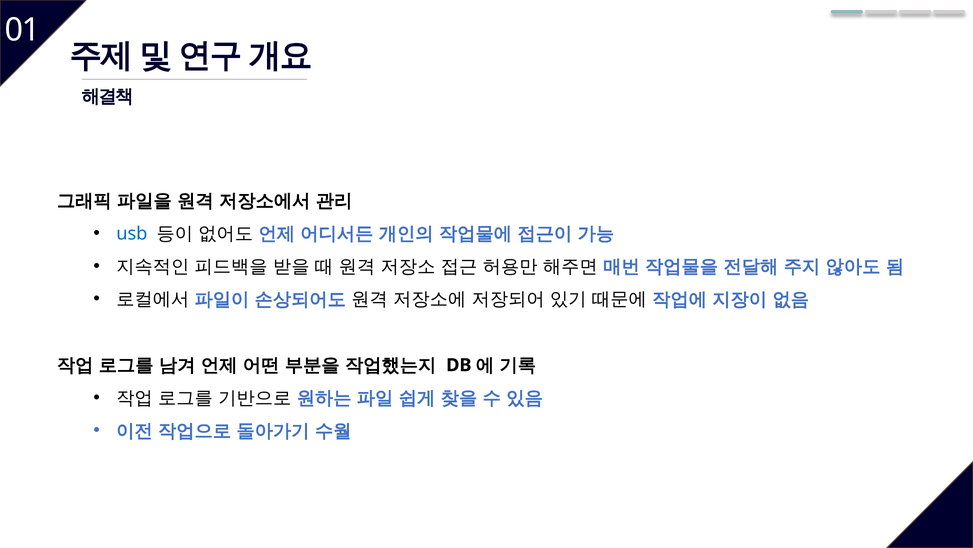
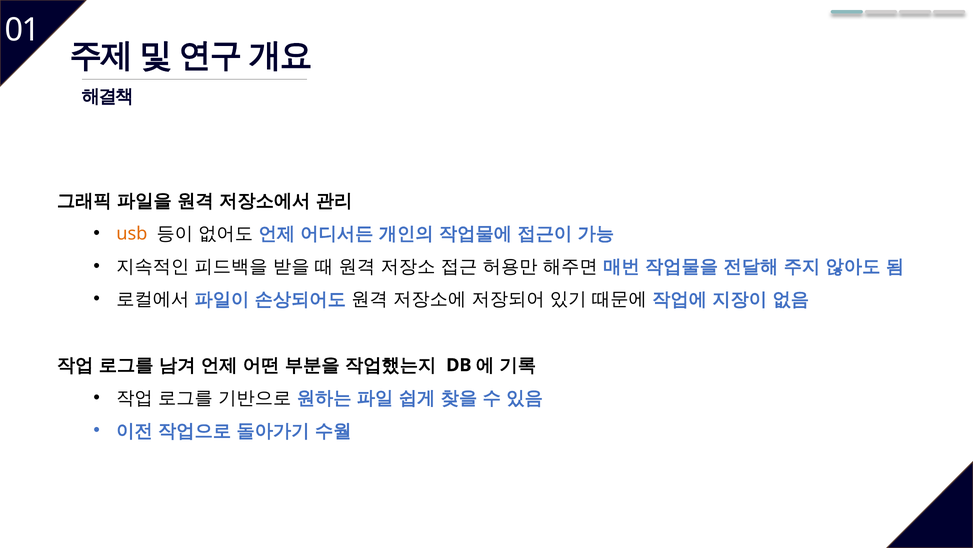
usb colour: blue -> orange (132, 233)
